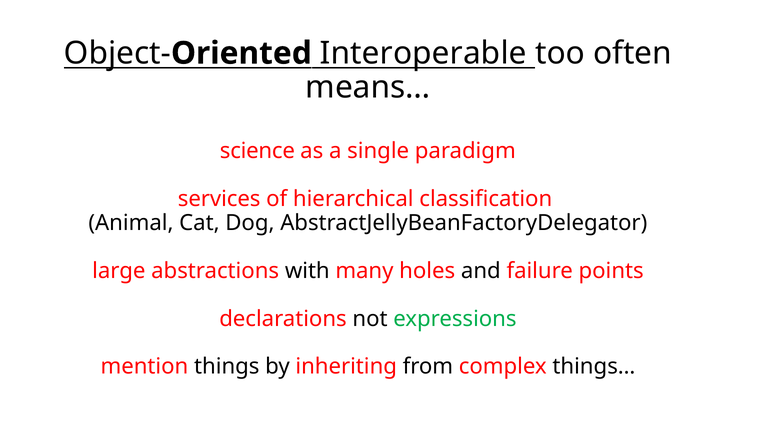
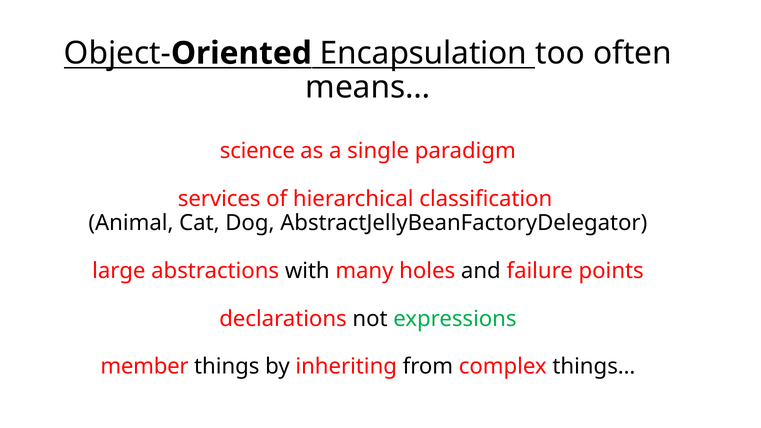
Interoperable: Interoperable -> Encapsulation (423, 53)
mention: mention -> member (145, 367)
